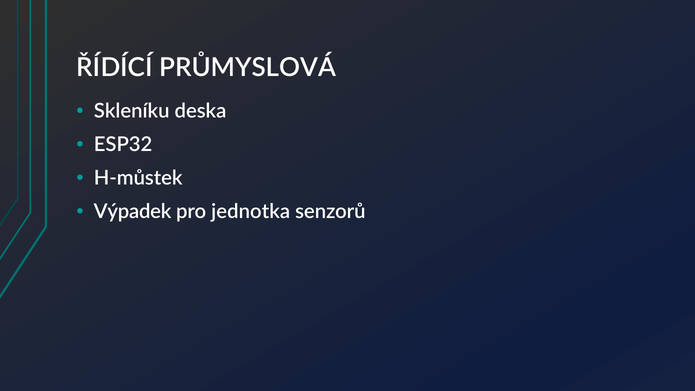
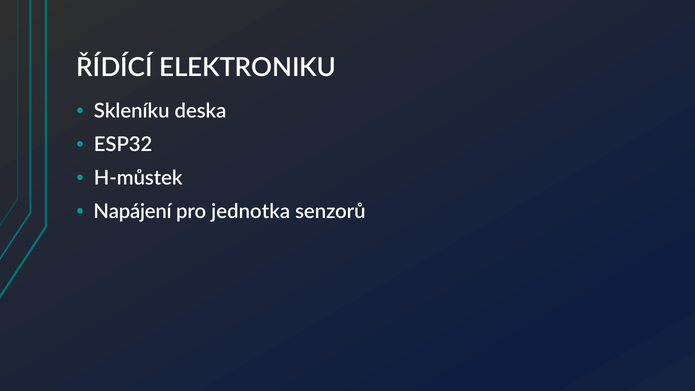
PRŮMYSLOVÁ: PRŮMYSLOVÁ -> ELEKTRONIKU (248, 68)
Výpadek: Výpadek -> Napájení (133, 212)
